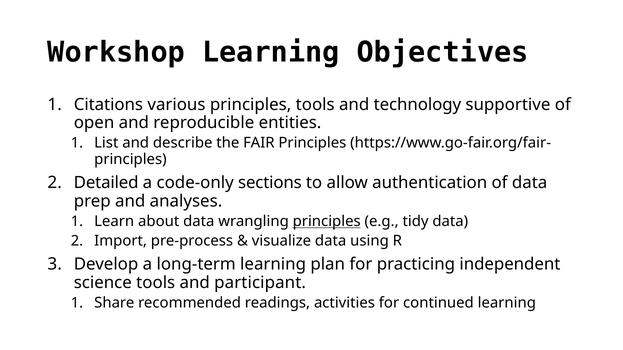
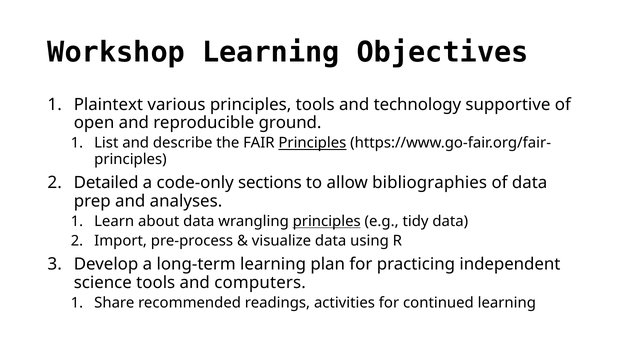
Citations: Citations -> Plaintext (108, 105)
entities: entities -> ground (290, 123)
Principles underline: none -> present (312, 143)
authentication: authentication -> bibliographies (430, 183)
participant: participant -> computers (260, 283)
